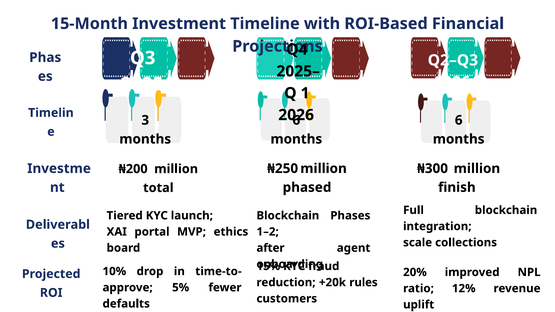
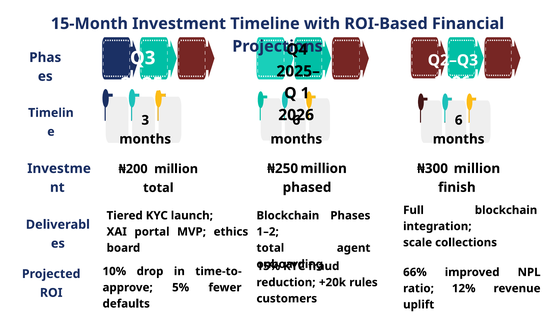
after: after -> total (270, 248)
20%: 20% -> 66% (415, 272)
